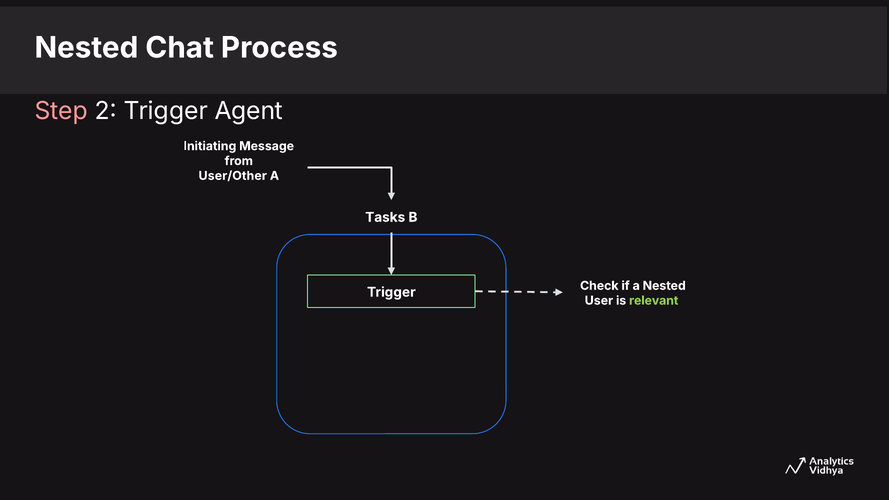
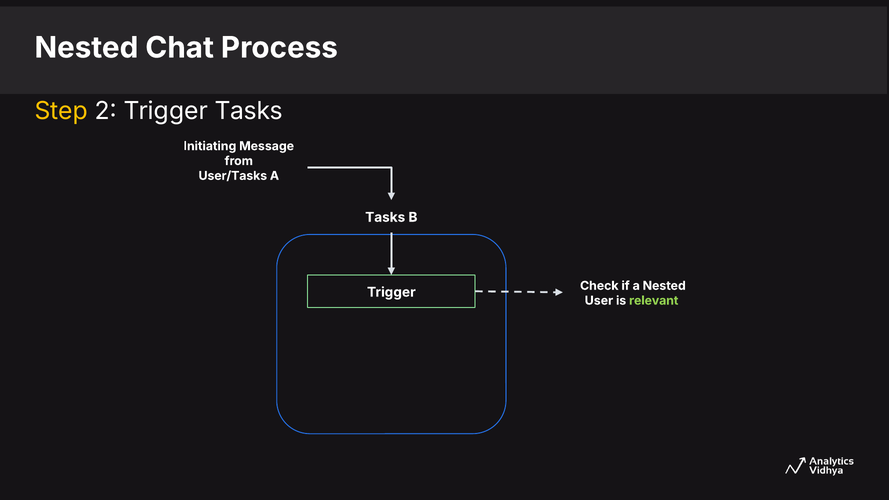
Step colour: pink -> yellow (61, 111)
Trigger Agent: Agent -> Tasks (249, 111)
User/Other: User/Other -> User/Tasks (233, 176)
